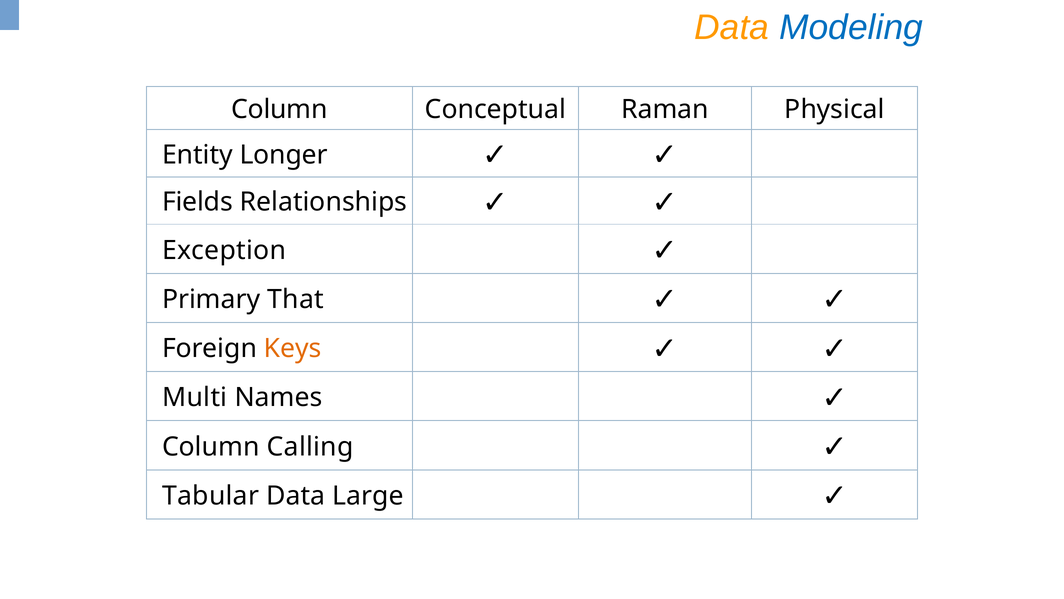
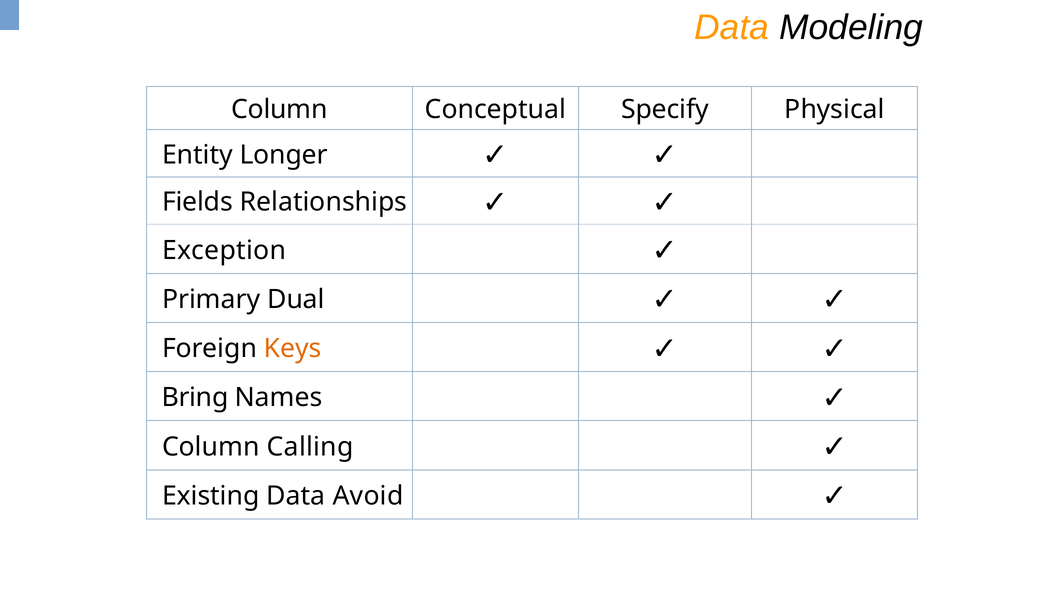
Modeling colour: blue -> black (851, 28)
Raman: Raman -> Specify (665, 109)
That: That -> Dual (296, 299)
Multi: Multi -> Bring (195, 397)
Tabular: Tabular -> Existing (211, 495)
Large: Large -> Avoid (368, 495)
